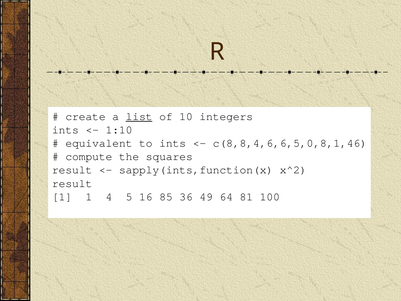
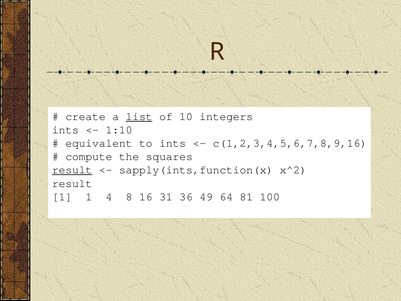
c(8,8,4,6,6,5,0,8,1,46: c(8,8,4,6,6,5,0,8,1,46 -> c(1,2,3,4,5,6,7,8,9,16 (290, 143)
result underline: none -> present (72, 170)
5: 5 -> 8 (129, 197)
85: 85 -> 31 (166, 197)
